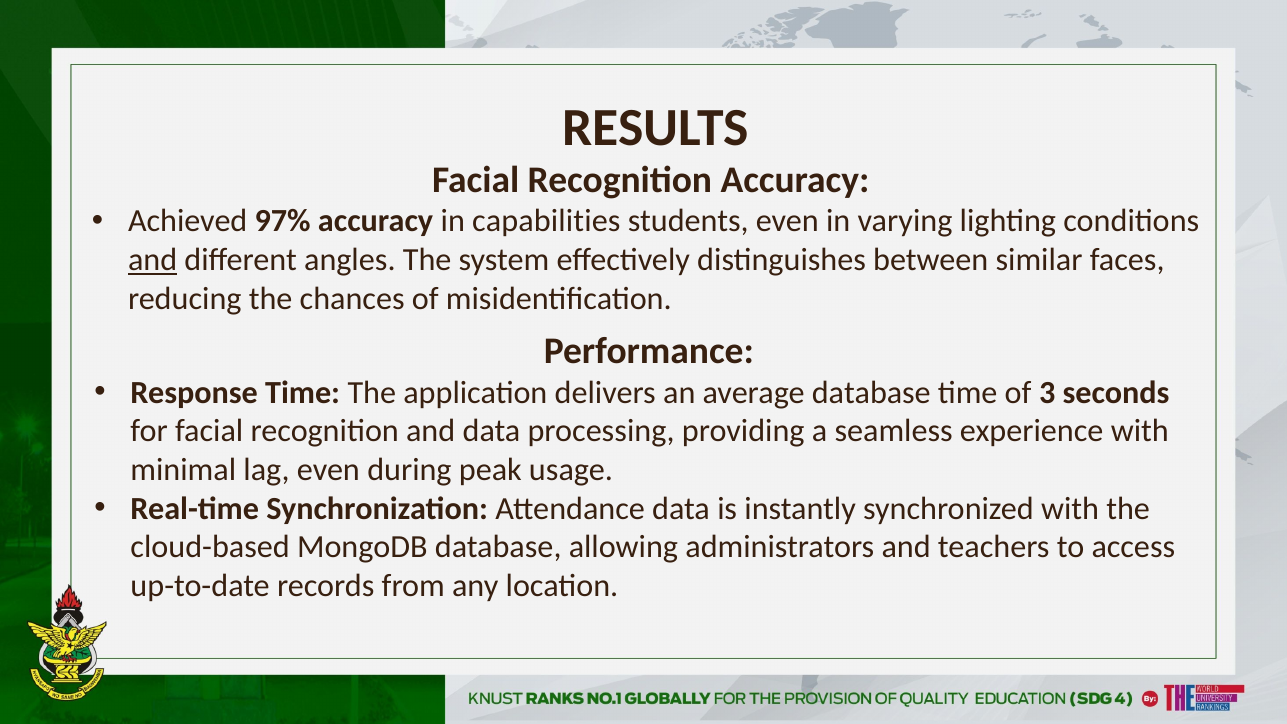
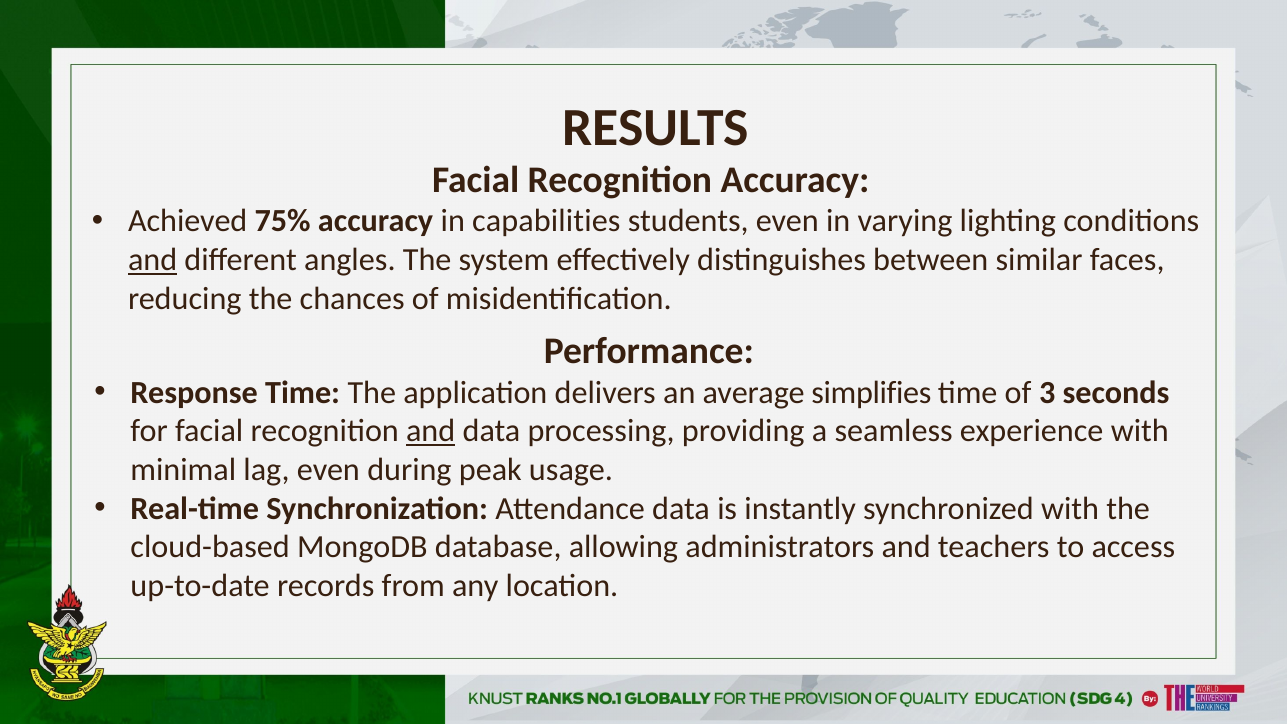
97%: 97% -> 75% (283, 221)
average database: database -> simplifies (871, 393)
and underline: none -> present (431, 431)
